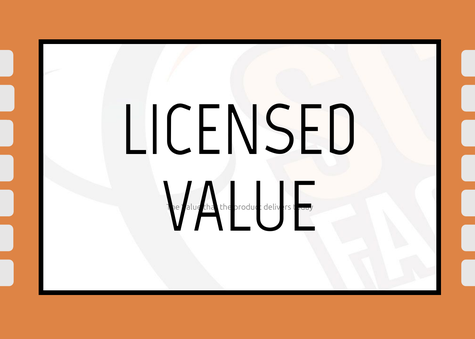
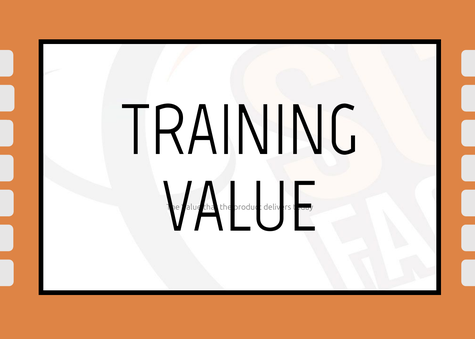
LICENSED: LICENSED -> TRAINING (240, 131)
